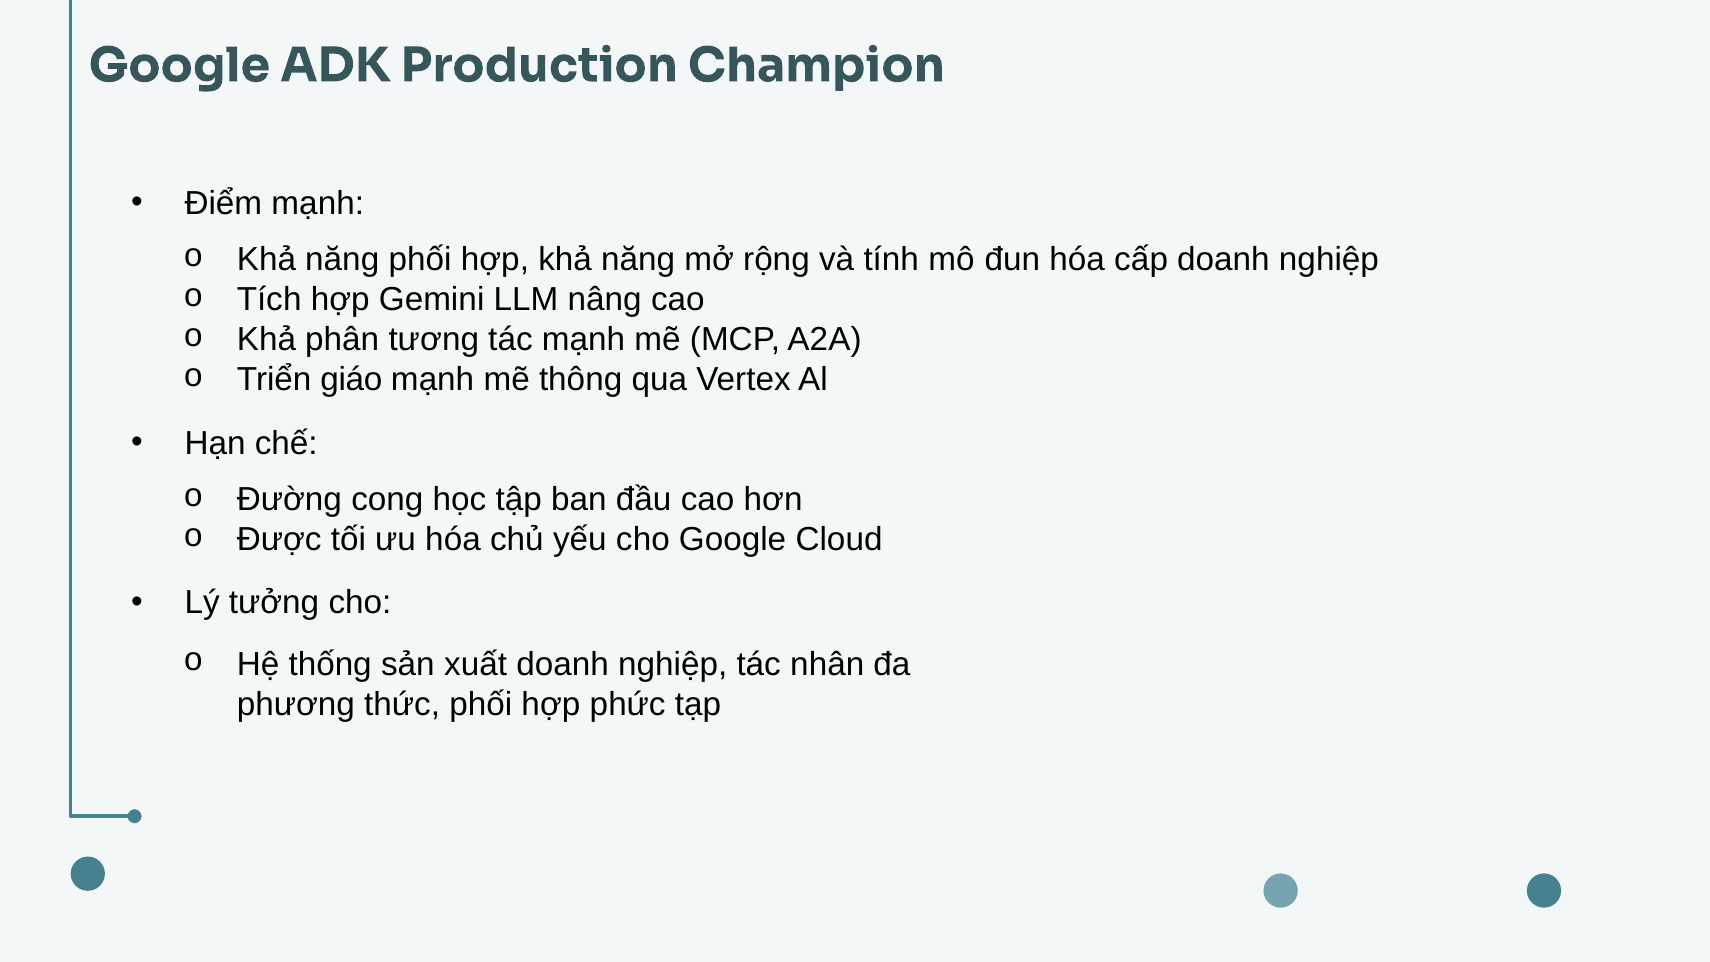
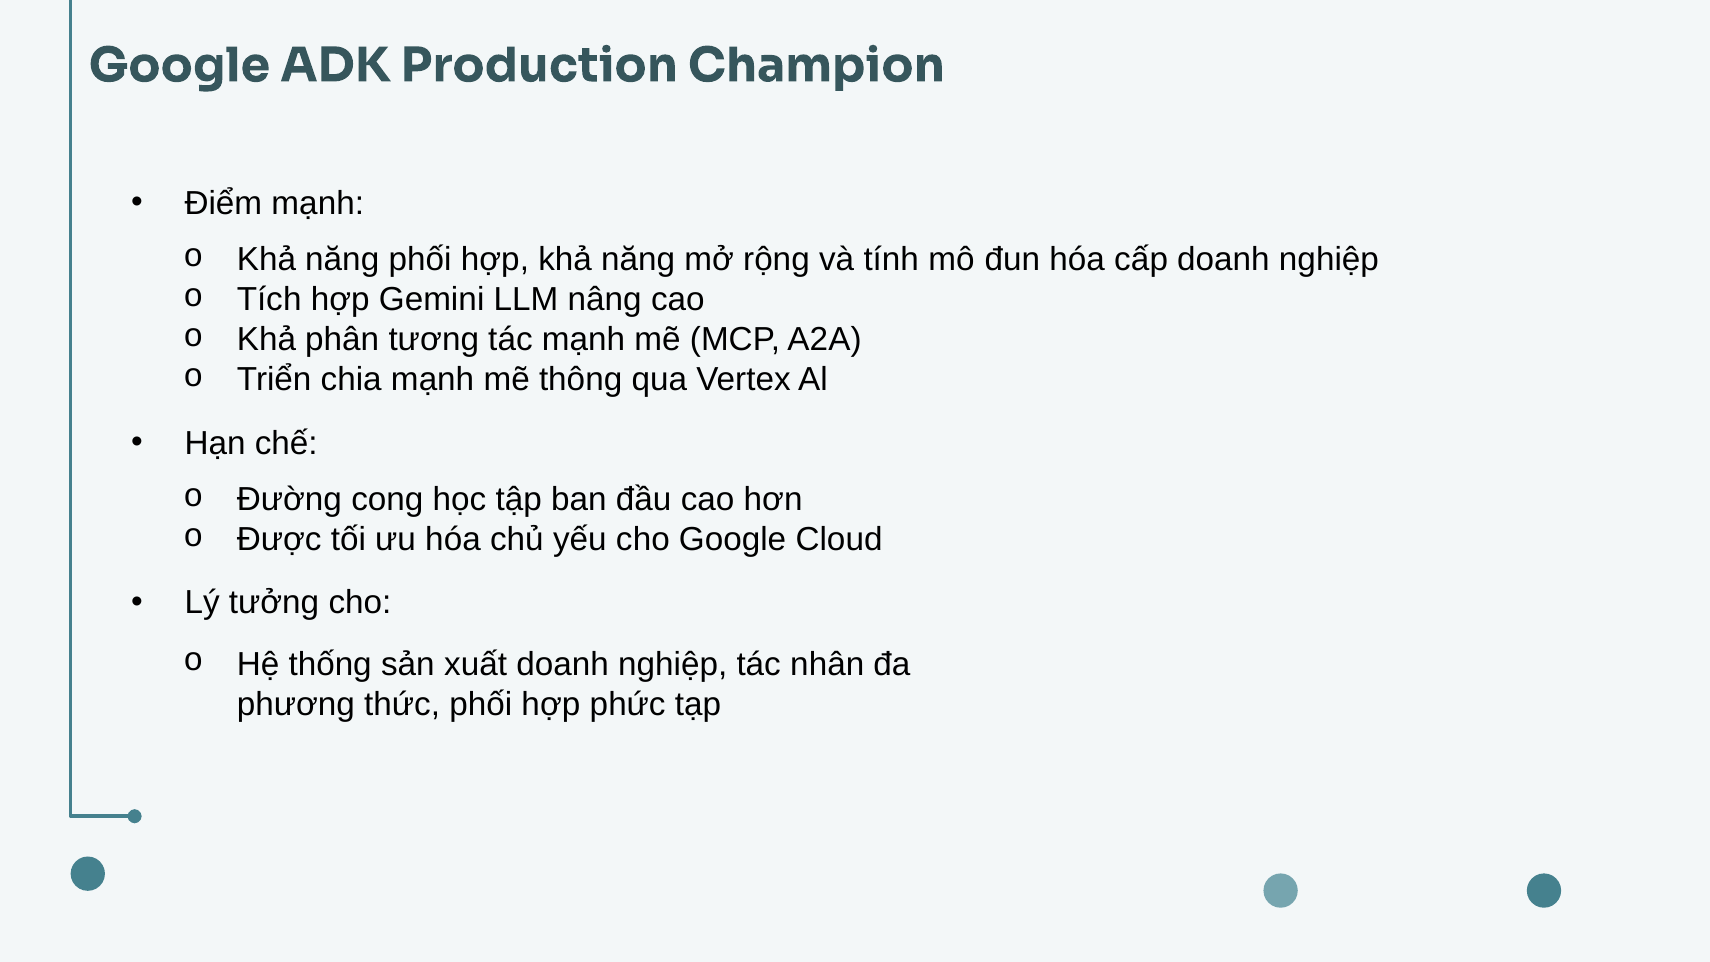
giáo: giáo -> chia (351, 380)
